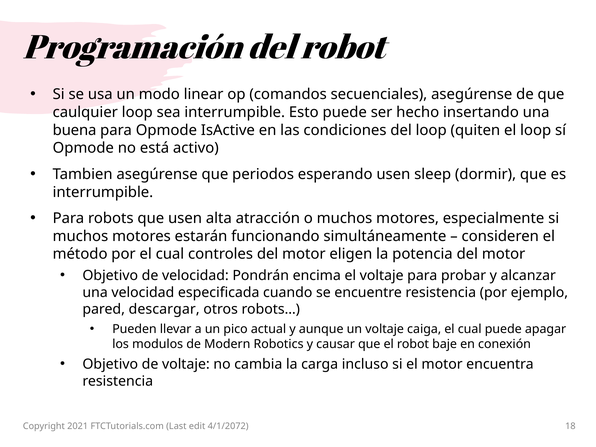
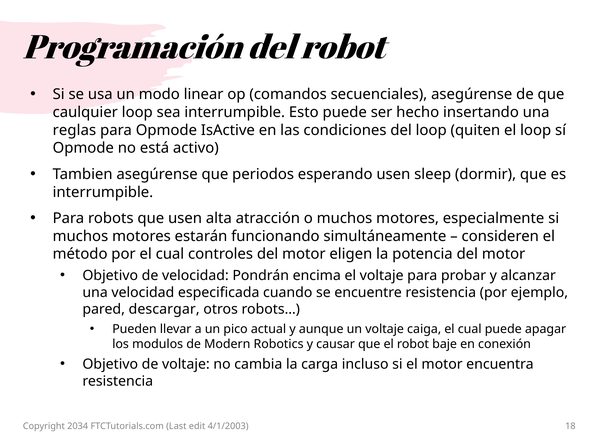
buena: buena -> reglas (74, 130)
2021: 2021 -> 2034 (78, 426)
4/1/2072: 4/1/2072 -> 4/1/2003 (228, 426)
